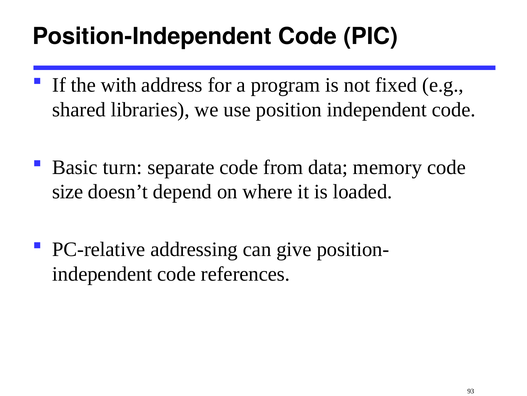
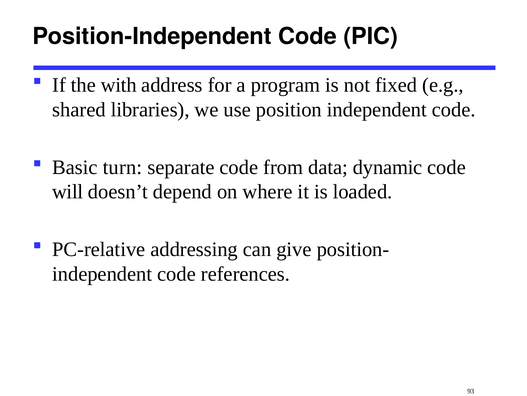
memory: memory -> dynamic (388, 167)
size: size -> will (68, 192)
